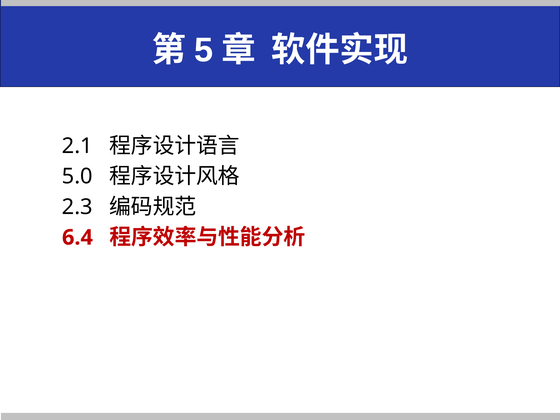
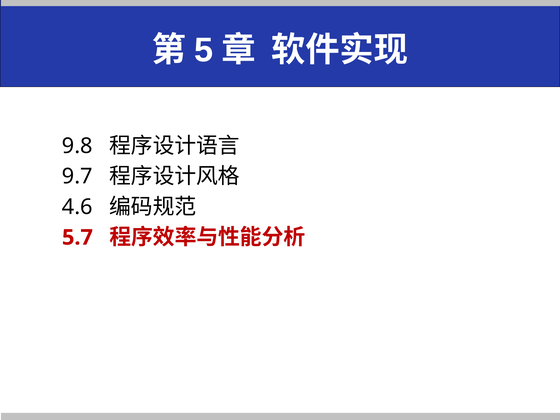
2.1: 2.1 -> 9.8 (77, 146)
5.0: 5.0 -> 9.7 (77, 176)
2.3: 2.3 -> 4.6 (77, 207)
6.4: 6.4 -> 5.7 (77, 237)
